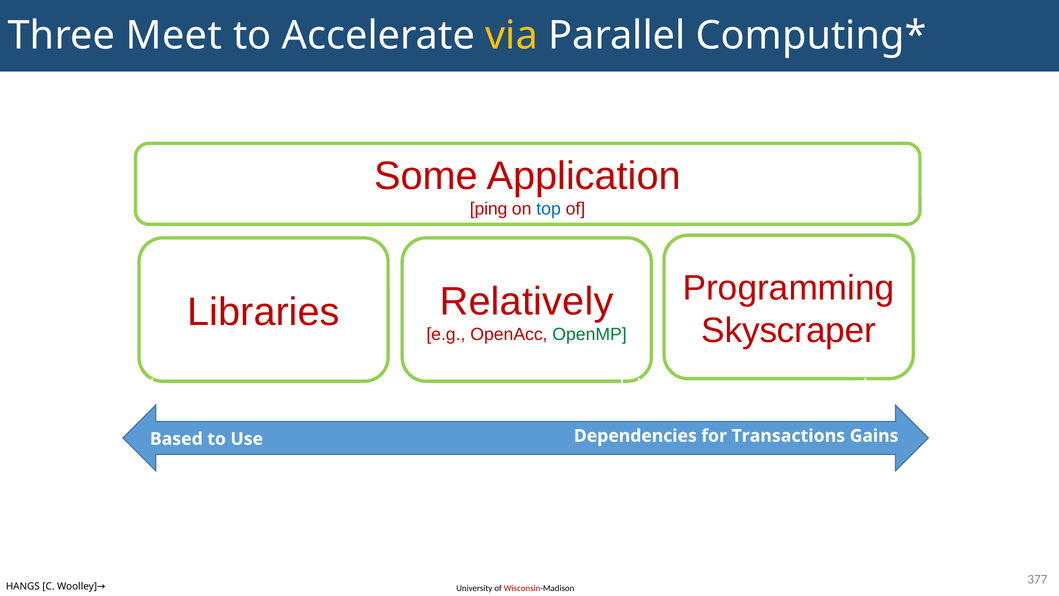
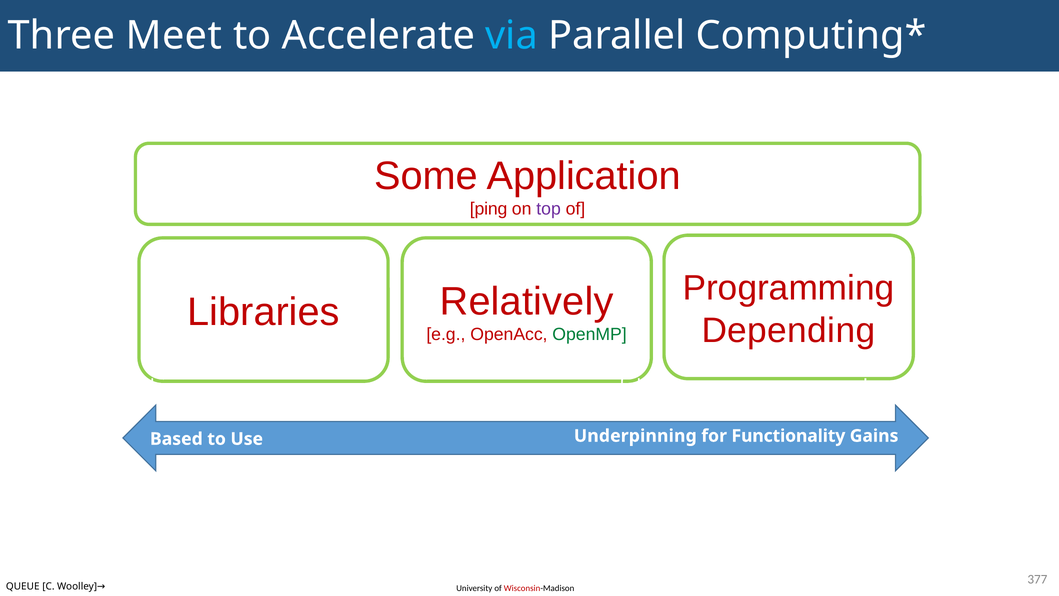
via colour: yellow -> light blue (512, 35)
top colour: blue -> purple (549, 209)
Skyscraper: Skyscraper -> Depending (788, 330)
Dependencies: Dependencies -> Underpinning (635, 436)
Transactions: Transactions -> Functionality (788, 436)
HANGS: HANGS -> QUEUE (23, 586)
